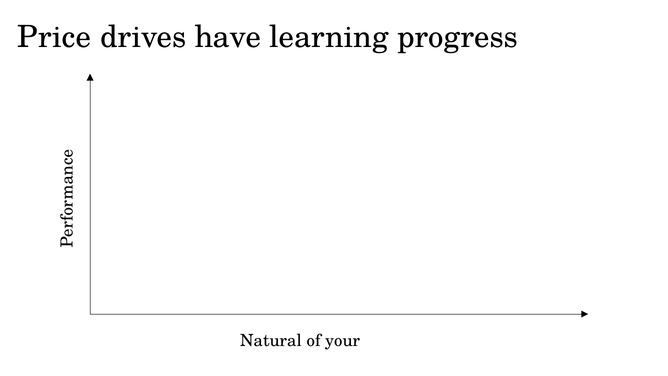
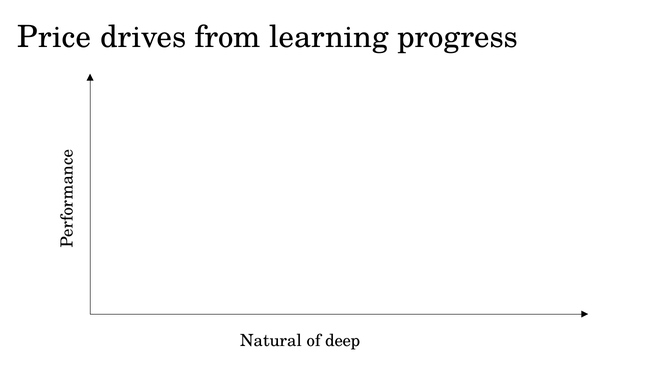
have: have -> from (228, 37)
your: your -> deep (343, 341)
